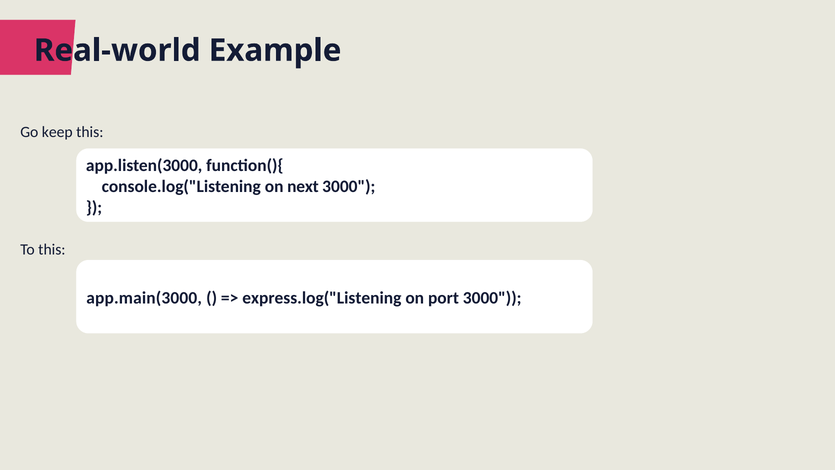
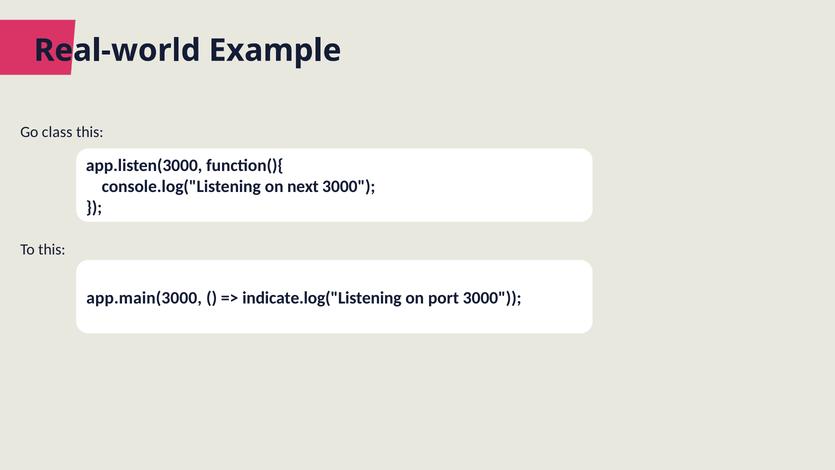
keep: keep -> class (57, 132)
express.log("Listening: express.log("Listening -> indicate.log("Listening (322, 298)
